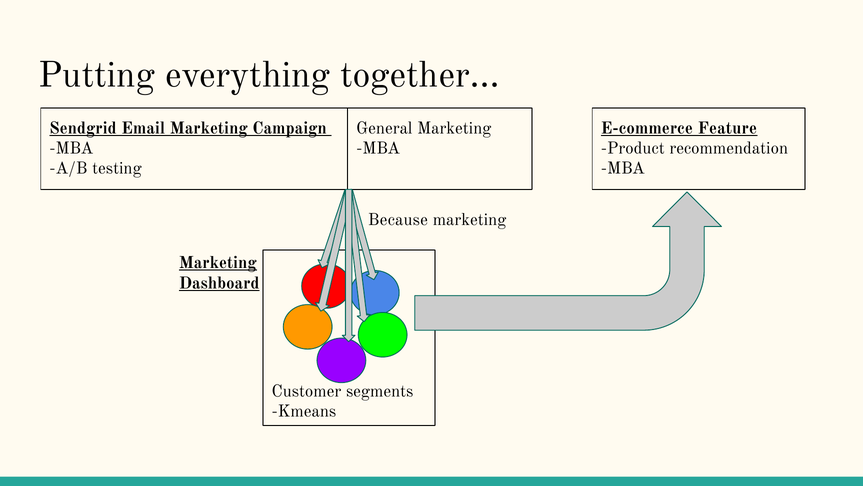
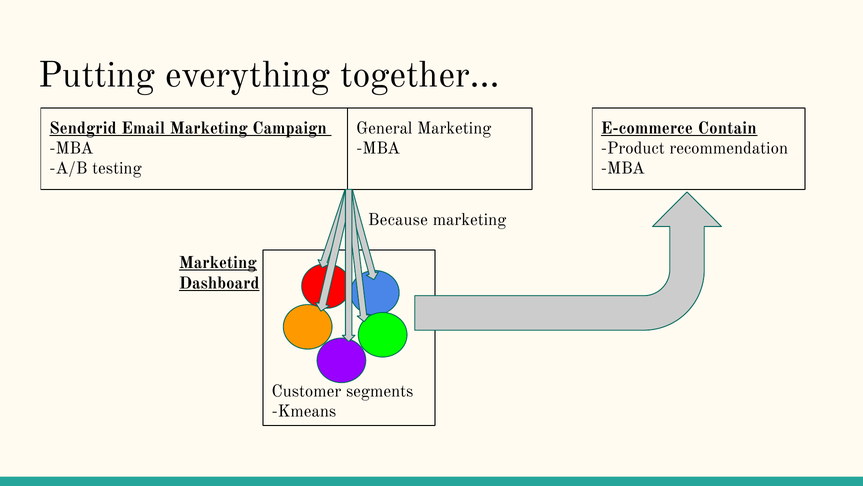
Feature: Feature -> Contain (727, 128)
